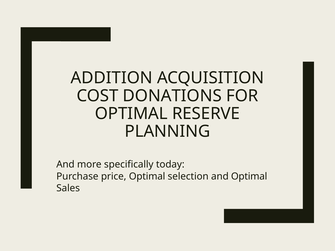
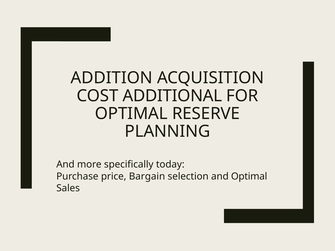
DONATIONS: DONATIONS -> ADDITIONAL (172, 96)
price Optimal: Optimal -> Bargain (147, 176)
